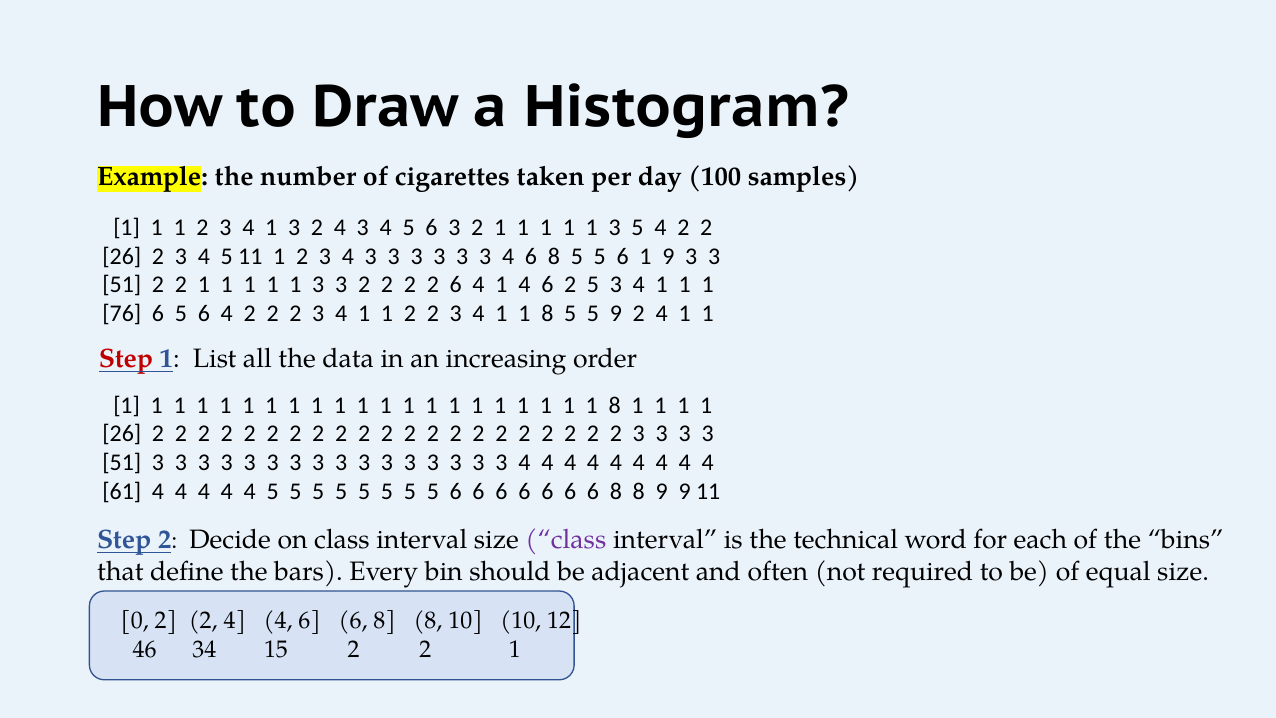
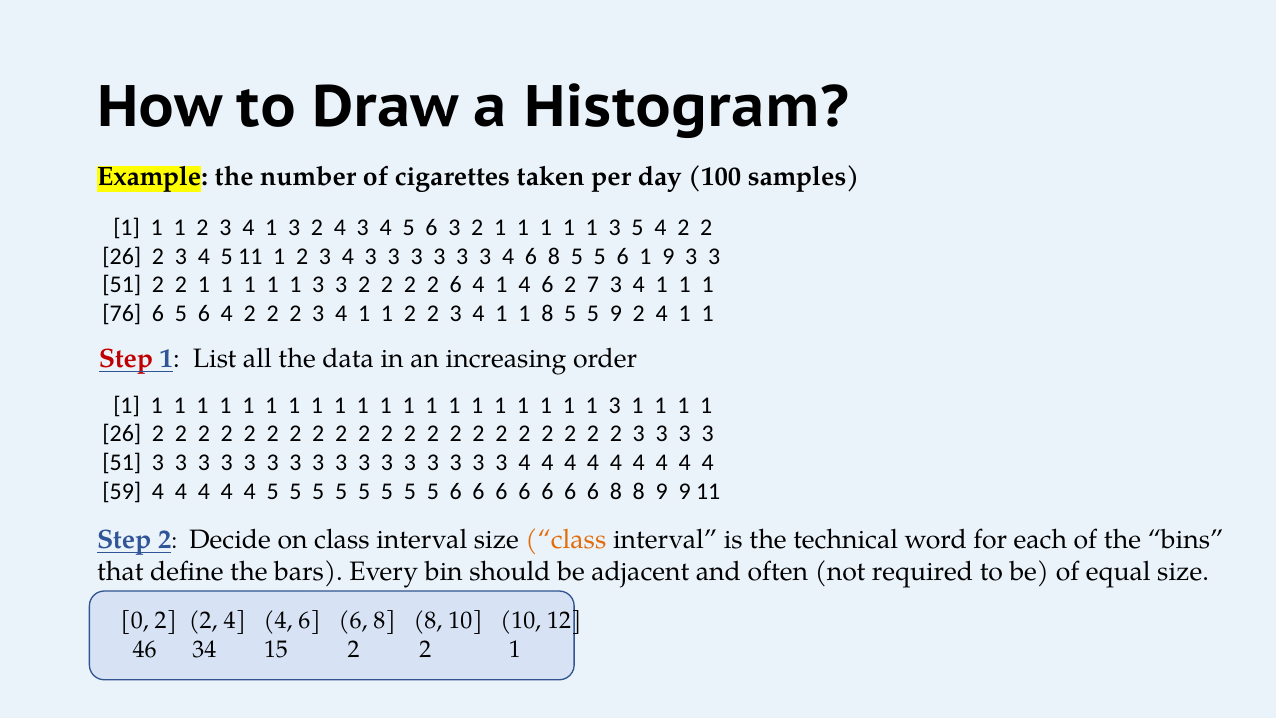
2 5: 5 -> 7 (593, 285)
8: 8 -> 3 (615, 405)
61: 61 -> 59 (122, 491)
class colour: purple -> orange (566, 539)
